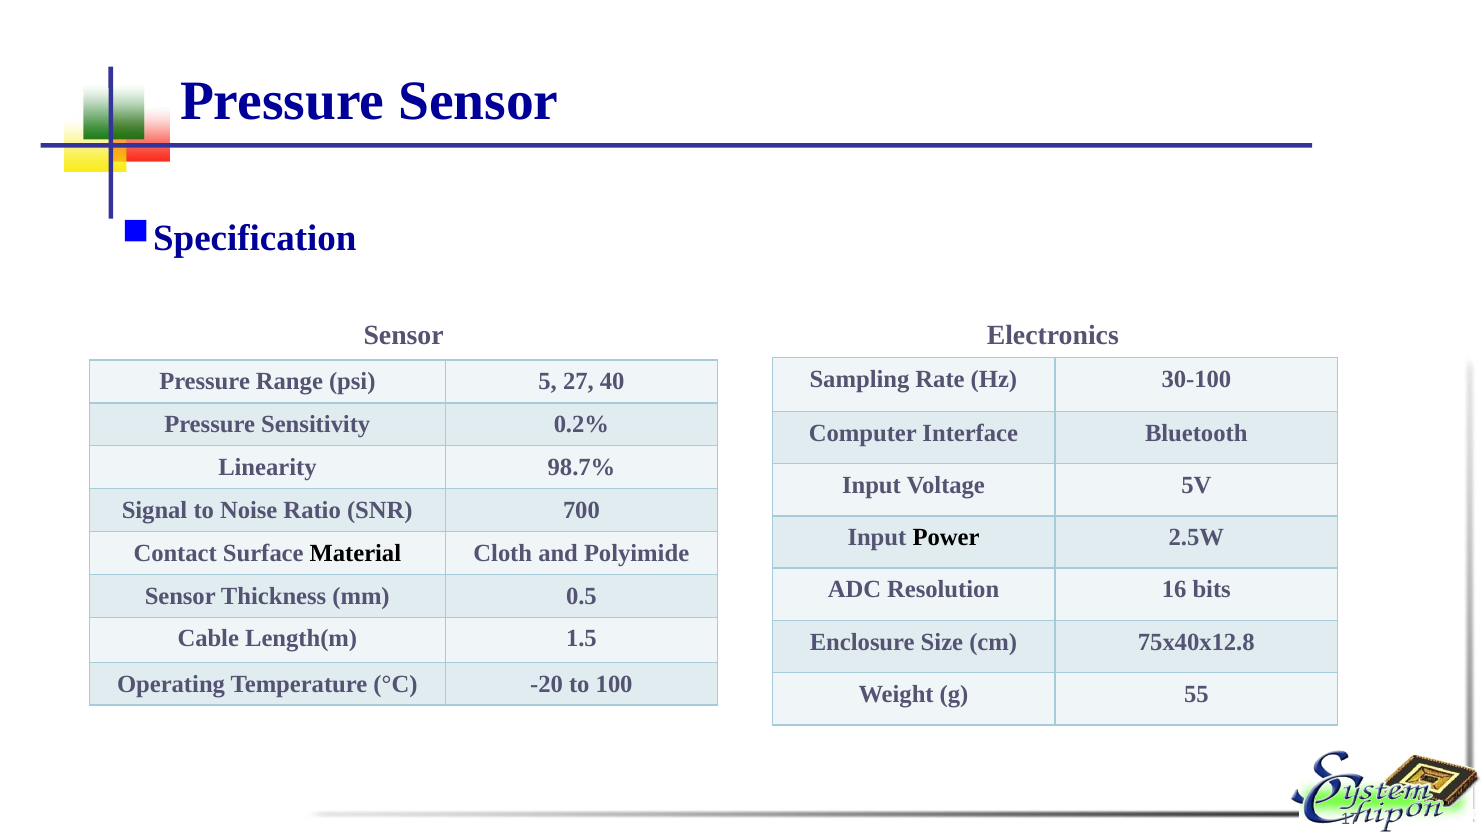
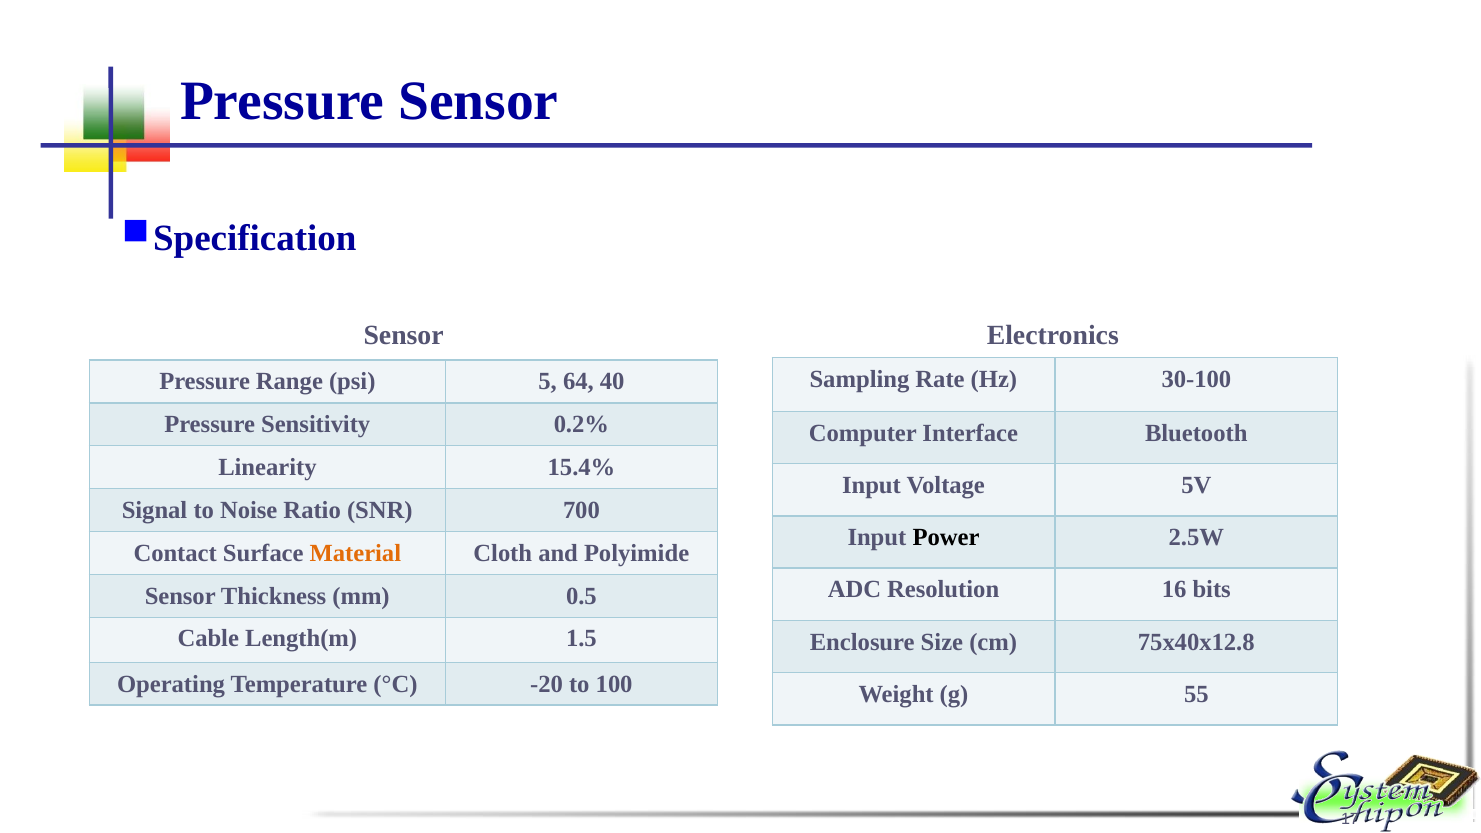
27: 27 -> 64 (578, 382)
98.7%: 98.7% -> 15.4% (582, 467)
Material colour: black -> orange (355, 553)
